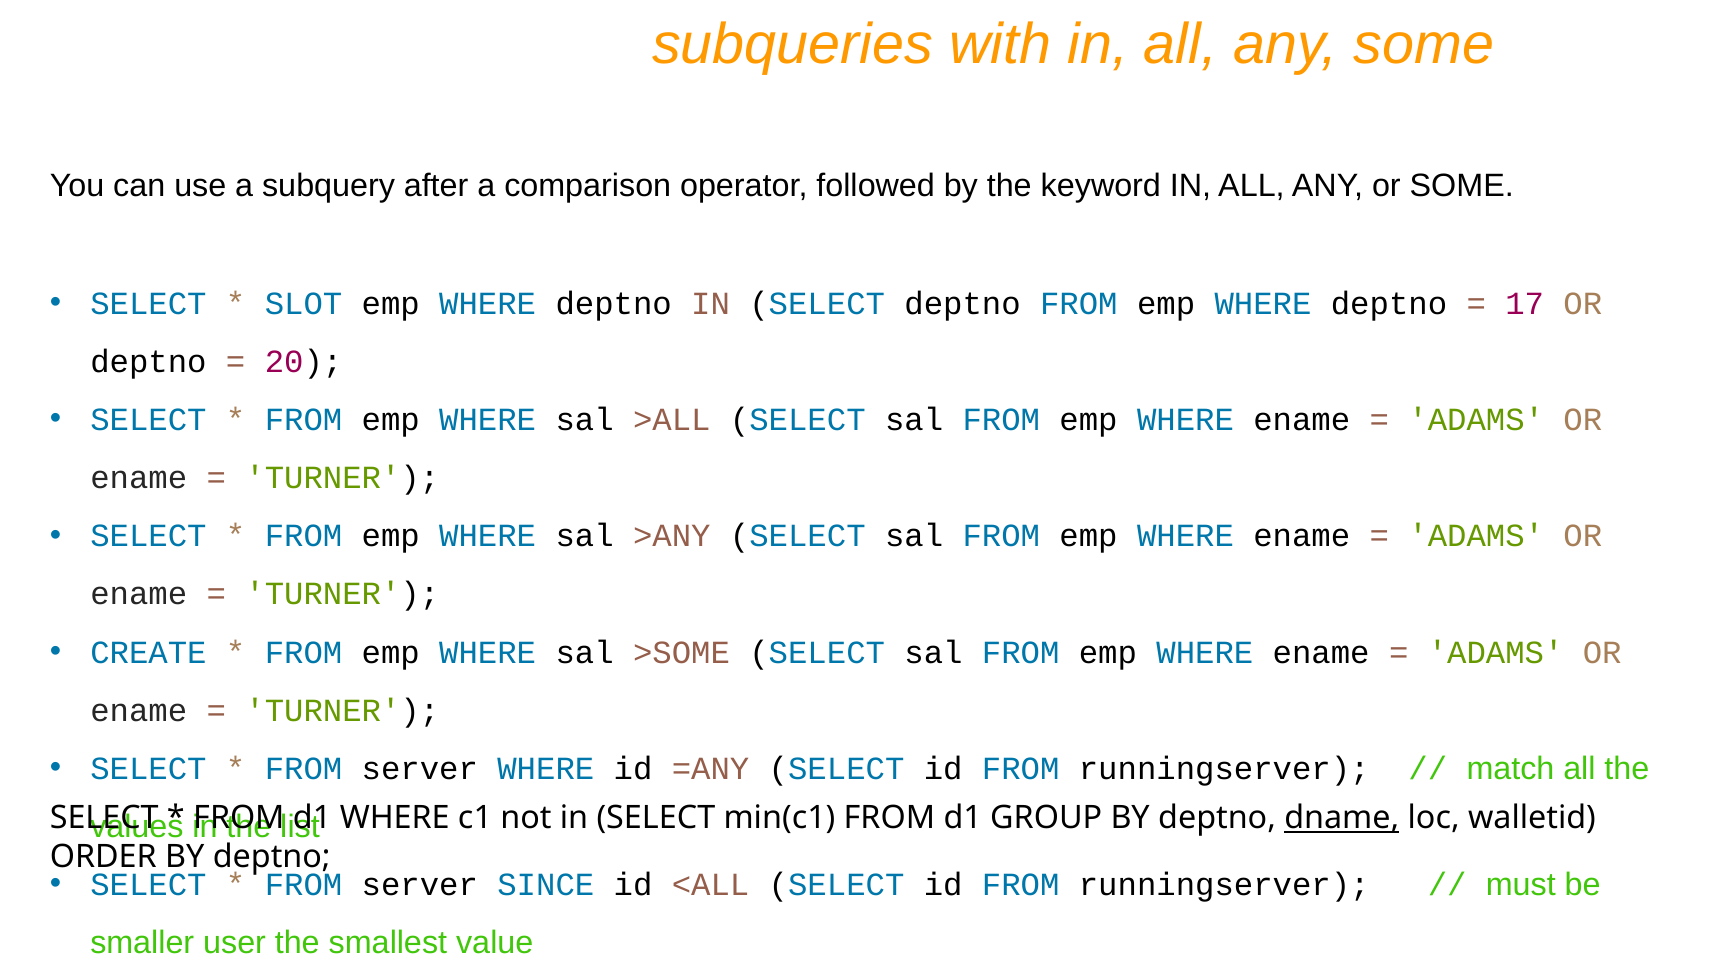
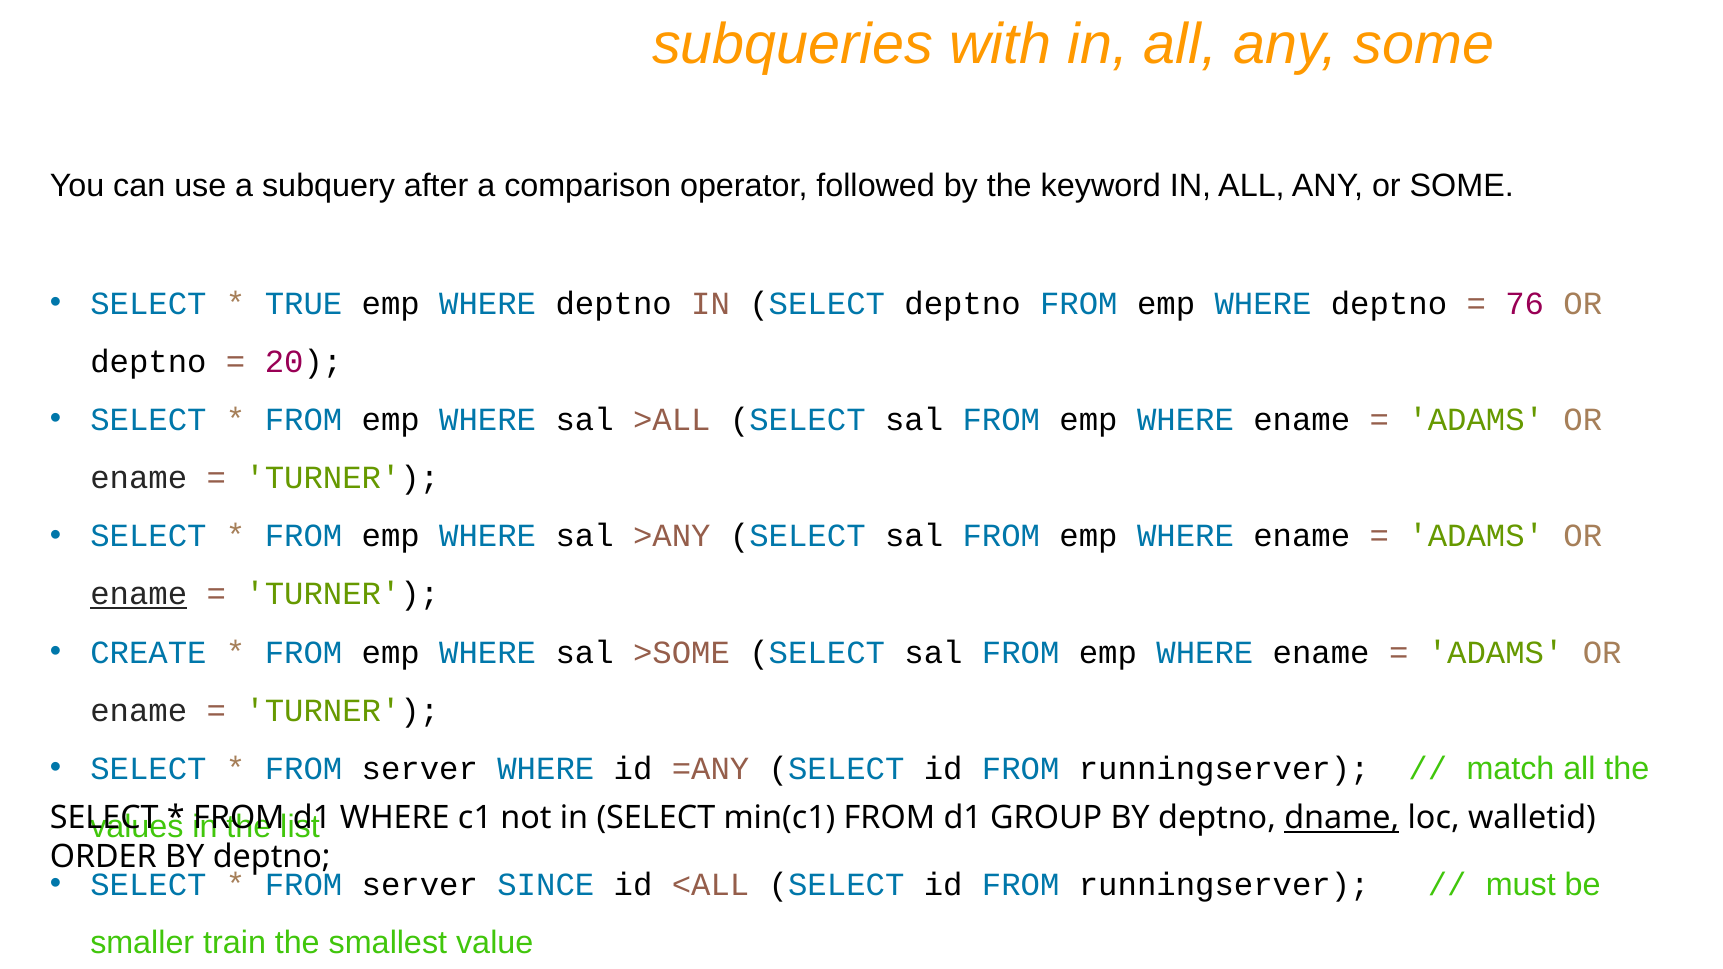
SLOT: SLOT -> TRUE (304, 304)
17: 17 -> 76 (1525, 304)
ename underline: none -> present (139, 594)
user: user -> train (235, 943)
